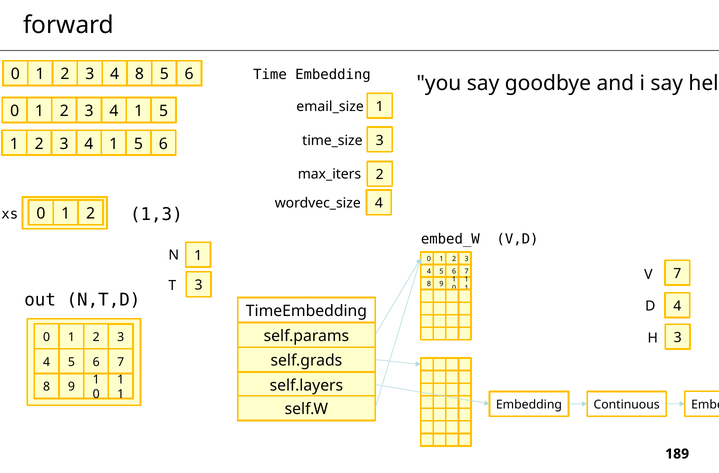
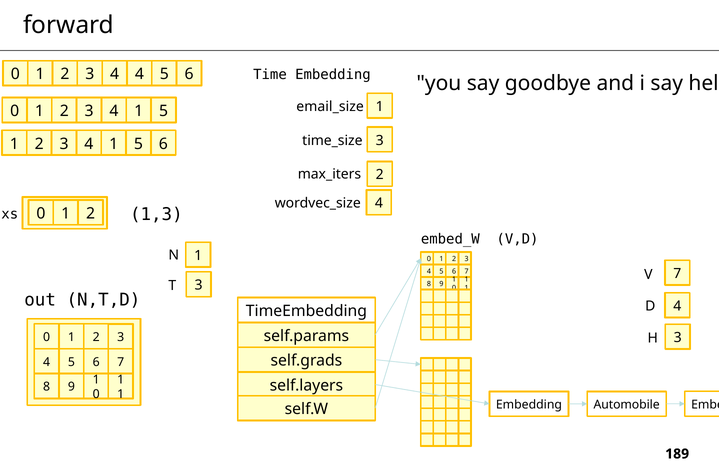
4 8: 8 -> 4 (139, 74)
Continuous: Continuous -> Automobile (627, 404)
